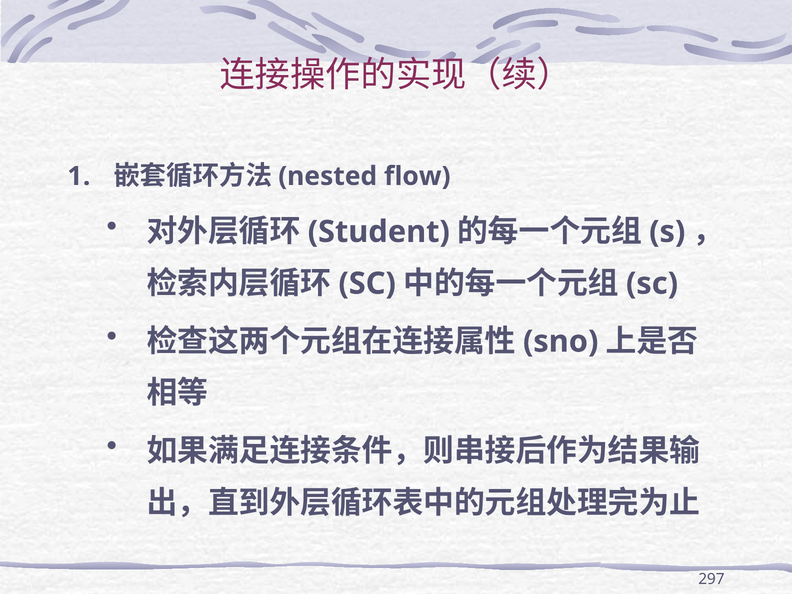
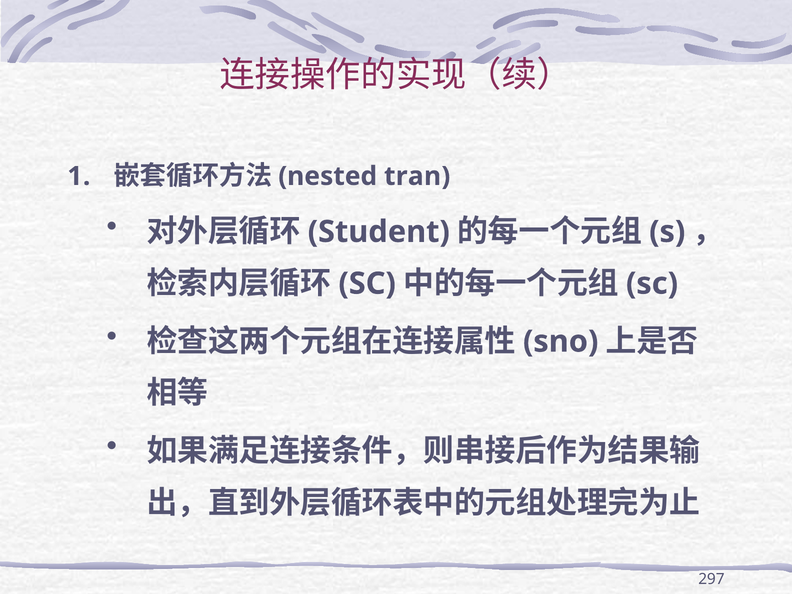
flow: flow -> tran (417, 176)
